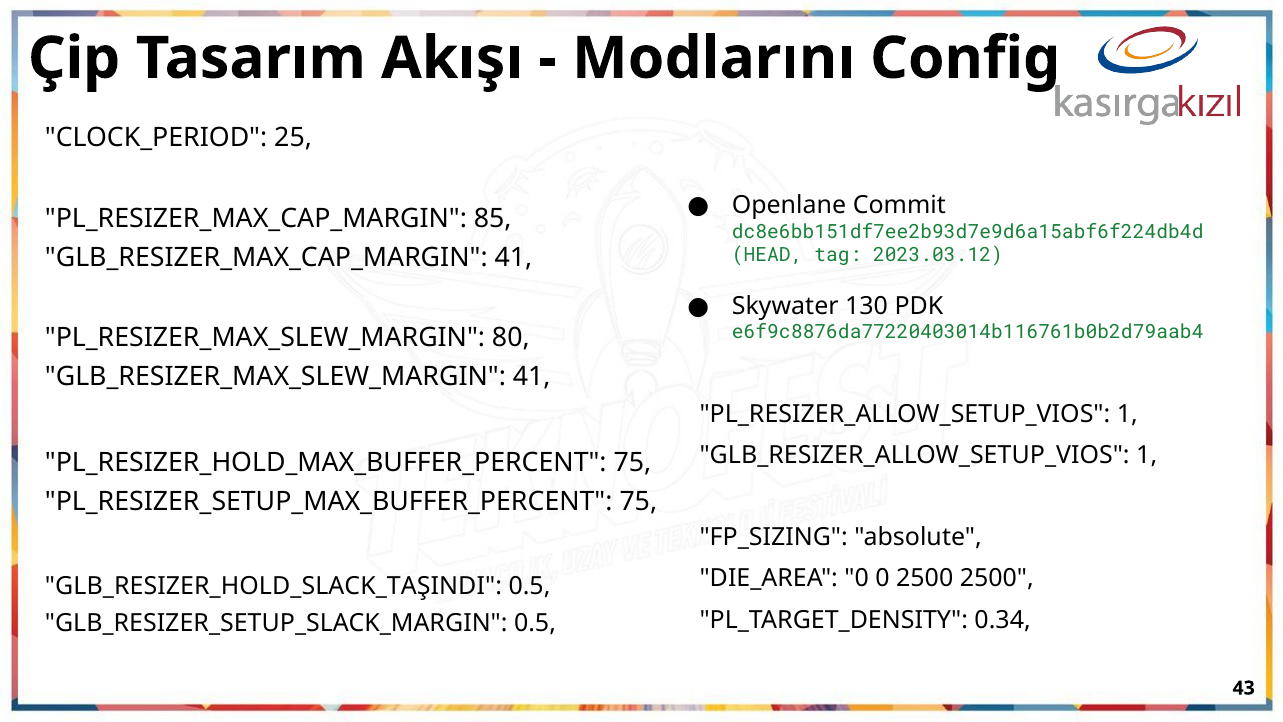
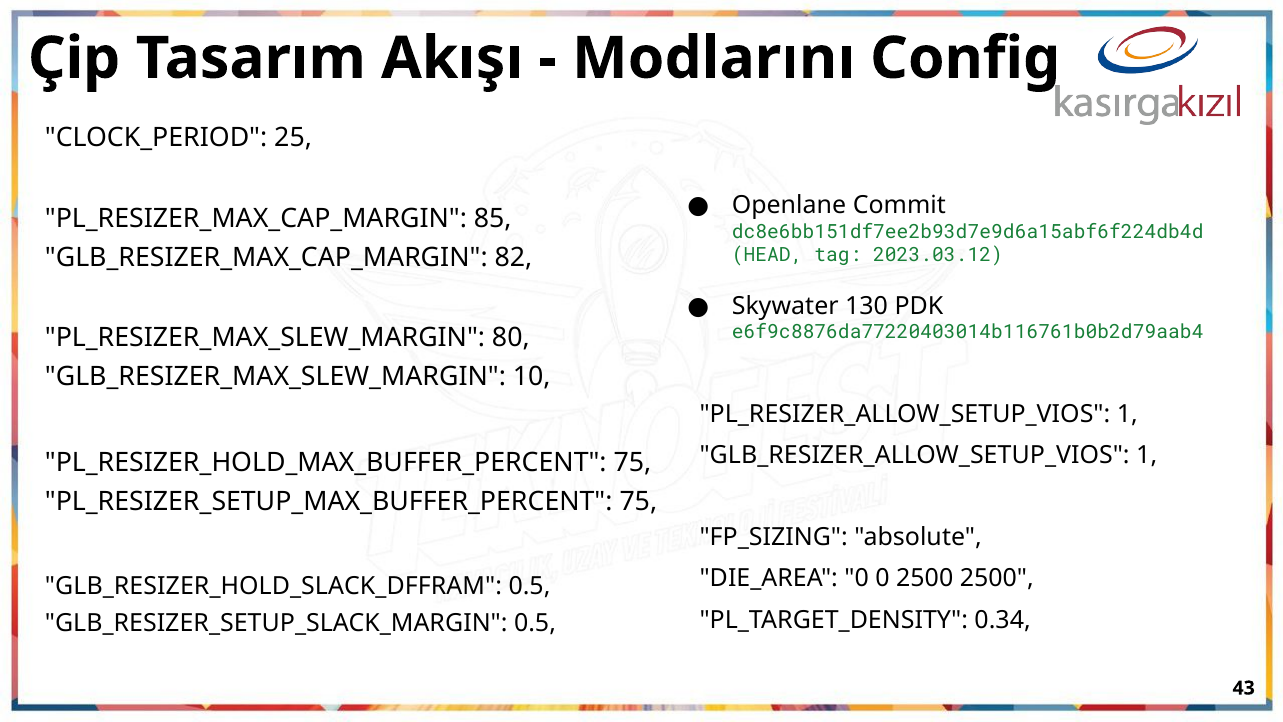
GLB_RESIZER_MAX_CAP_MARGIN 41: 41 -> 82 (513, 257)
GLB_RESIZER_MAX_SLEW_MARGIN 41: 41 -> 10 (532, 376)
GLB_RESIZER_HOLD_SLACK_TAŞINDI: GLB_RESIZER_HOLD_SLACK_TAŞINDI -> GLB_RESIZER_HOLD_SLACK_DFFRAM (273, 586)
